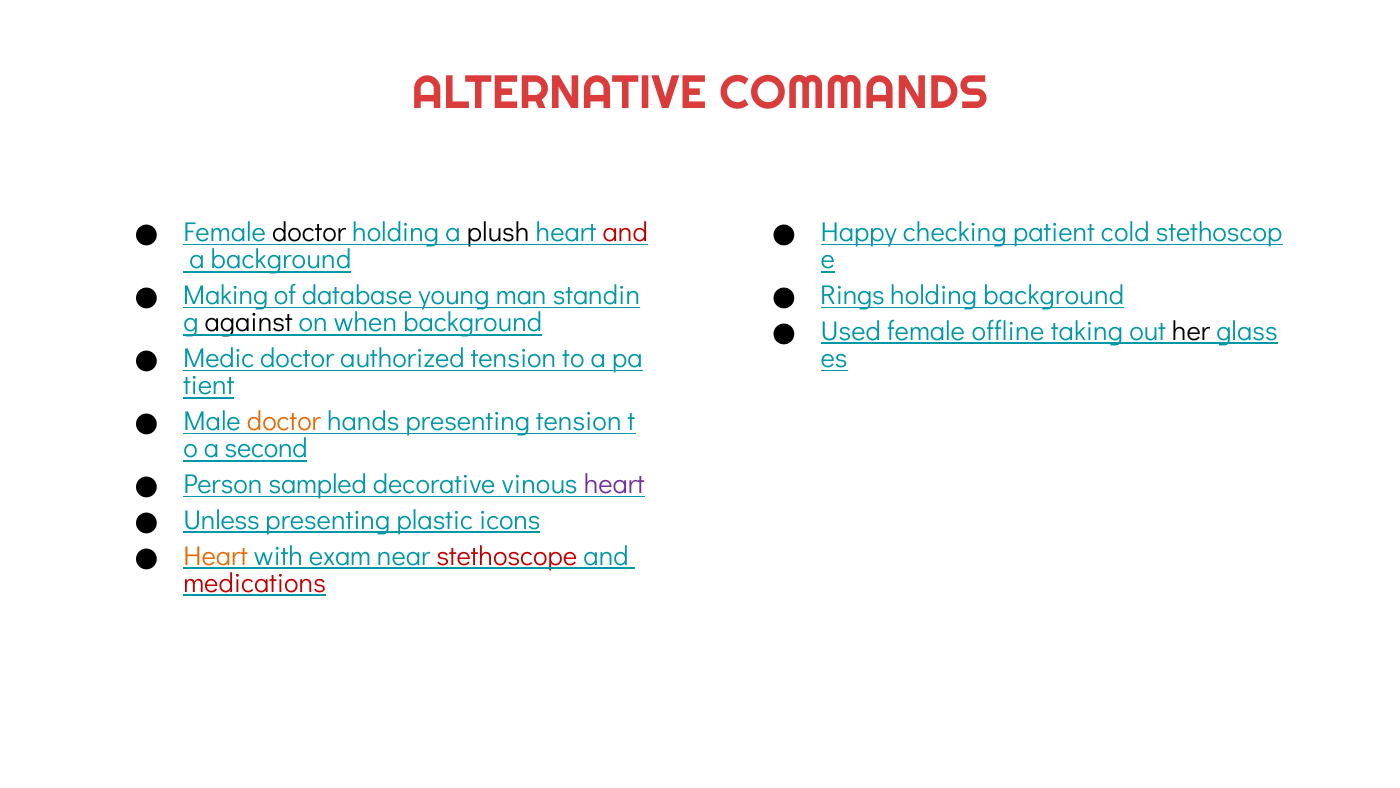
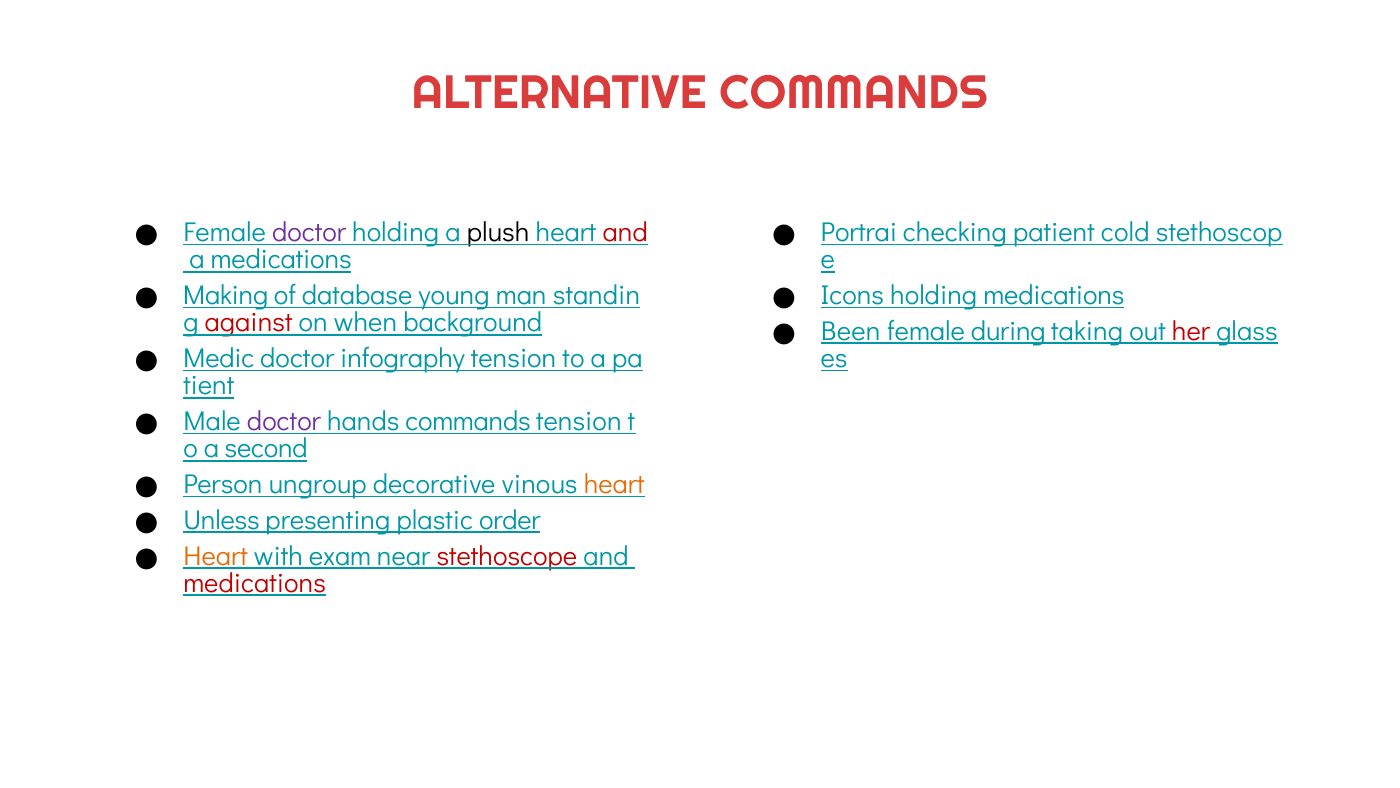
doctor colour: black -> purple (309, 232)
Happy: Happy -> Portrai (859, 232)
a background: background -> medications (281, 260)
Rings: Rings -> Icons (852, 295)
holding background: background -> medications (1054, 295)
against colour: black -> red (249, 323)
Used: Used -> Been (851, 331)
offline: offline -> during (1008, 331)
her colour: black -> red (1191, 331)
authorized: authorized -> infography (403, 358)
doctor colour: orange -> purple (284, 421)
hands presenting: presenting -> commands (468, 421)
sampled: sampled -> ungroup (318, 484)
heart colour: purple -> orange (614, 484)
icons: icons -> order (510, 520)
